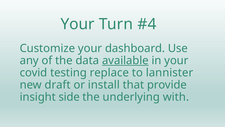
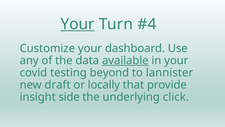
Your underline: none -> present (78, 24)
replace: replace -> beyond (109, 72)
install: install -> locally (104, 85)
with: with -> click (176, 97)
